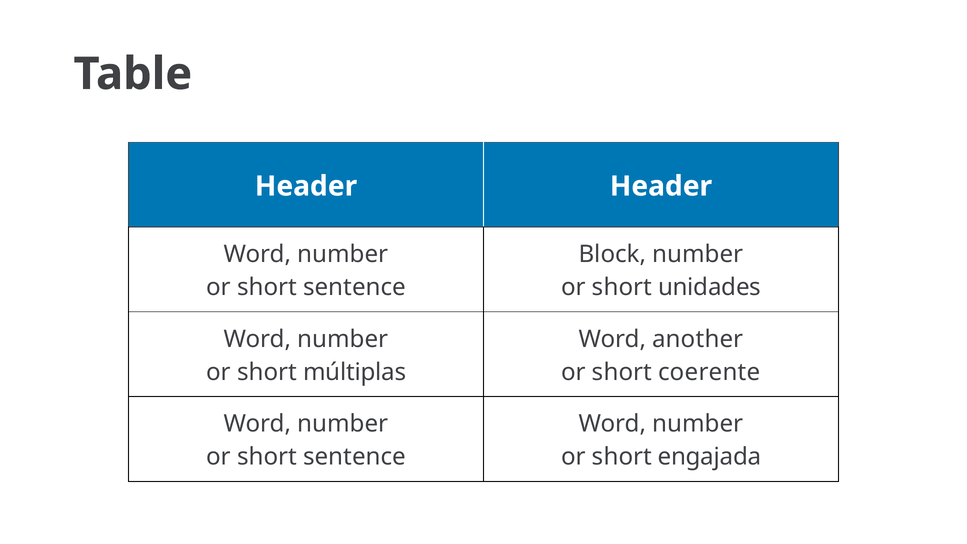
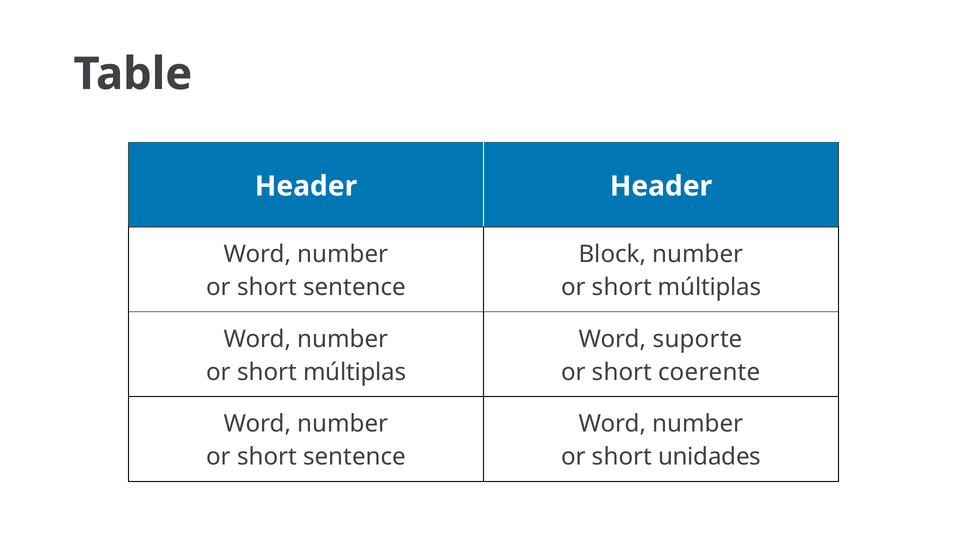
unidades: unidades -> múltiplas (710, 287)
another: another -> suporte (698, 339)
engajada: engajada -> unidades (710, 457)
